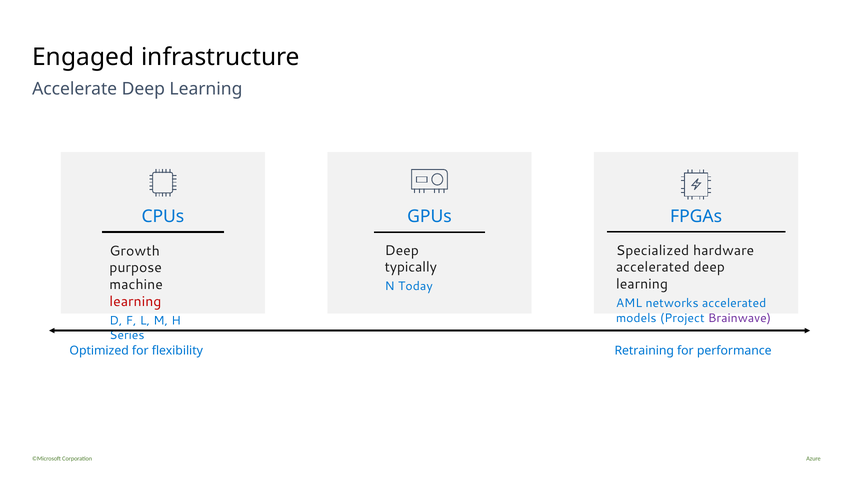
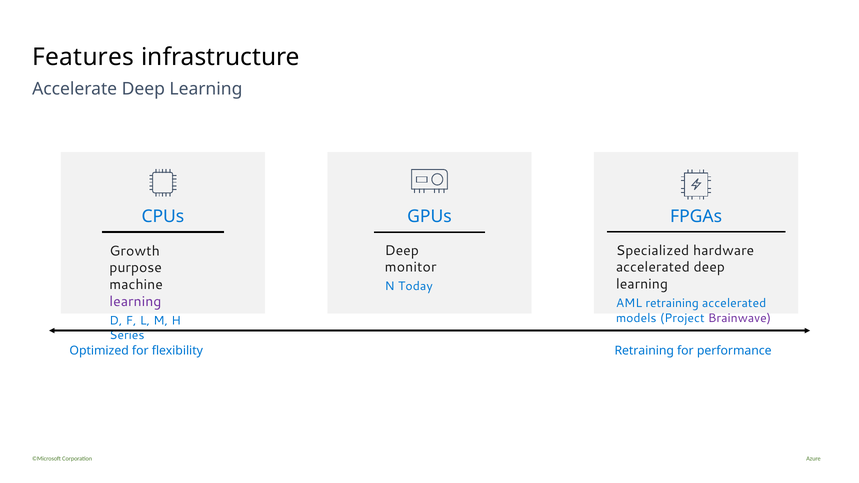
Engaged: Engaged -> Features (83, 57)
typically: typically -> monitor (411, 267)
learning colour: red -> purple (135, 302)
AML networks: networks -> retraining (672, 303)
